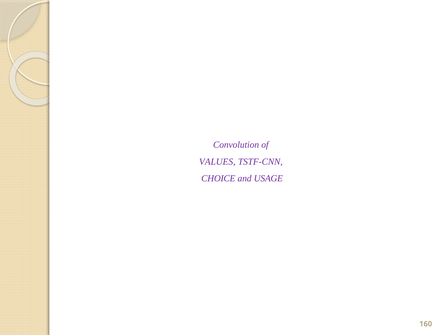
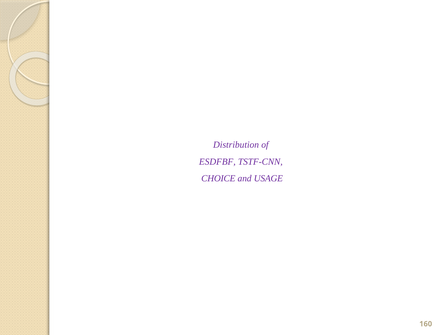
Convolution: Convolution -> Distribution (236, 145)
VALUES: VALUES -> ESDFBF (217, 161)
